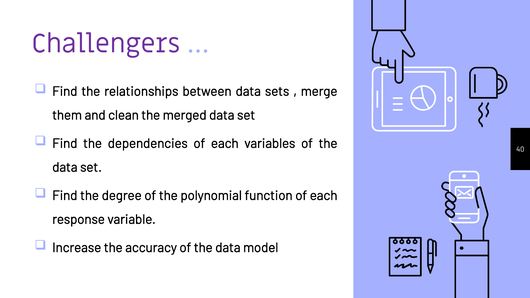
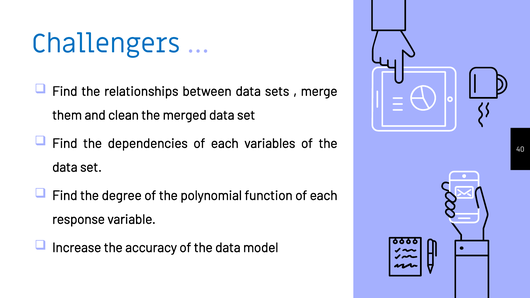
Challengers colour: purple -> blue (106, 44)
